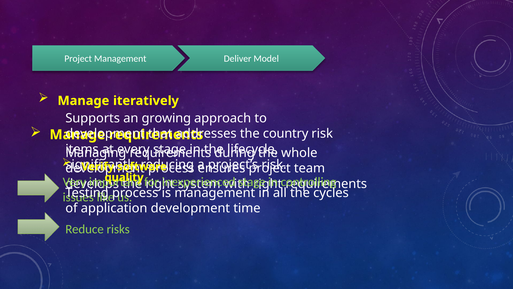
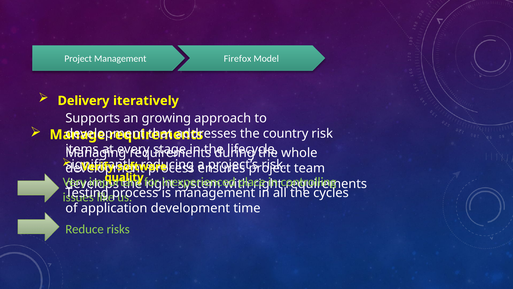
Deliver: Deliver -> Firefox (238, 59)
Manage: Manage -> Delivery (83, 101)
stage: stage -> place (252, 182)
